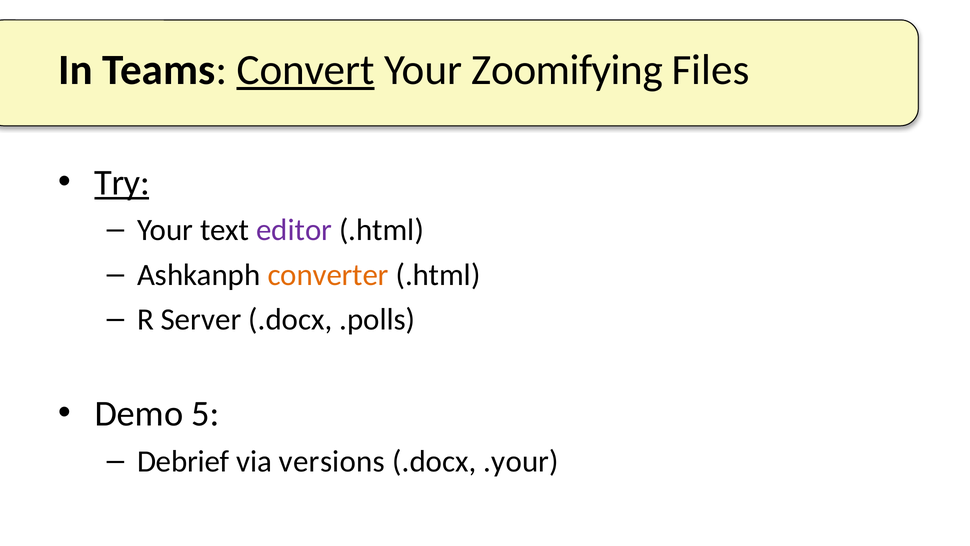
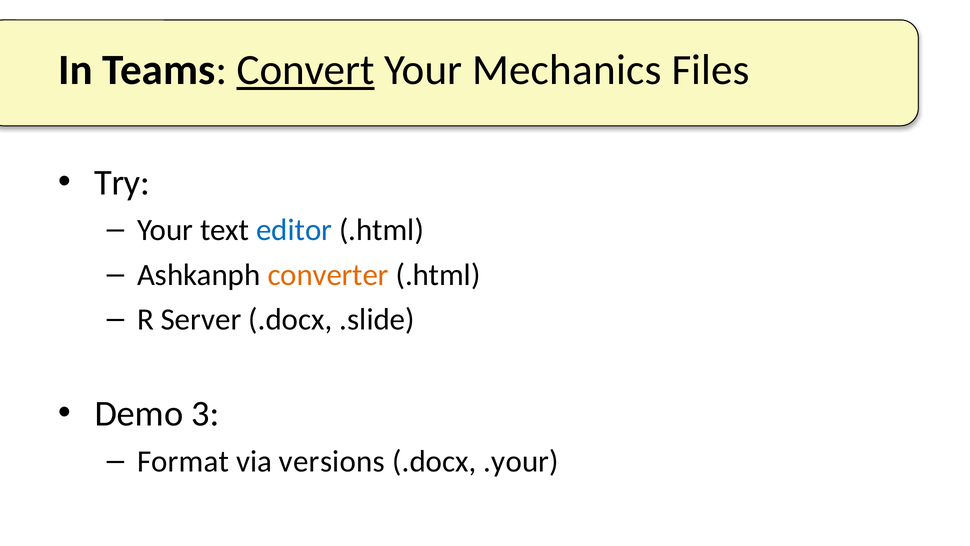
Zoomifying: Zoomifying -> Mechanics (567, 70)
Try underline: present -> none (122, 182)
editor colour: purple -> blue (294, 230)
.polls: .polls -> .slide (377, 320)
5: 5 -> 3 (205, 414)
Debrief: Debrief -> Format (183, 461)
